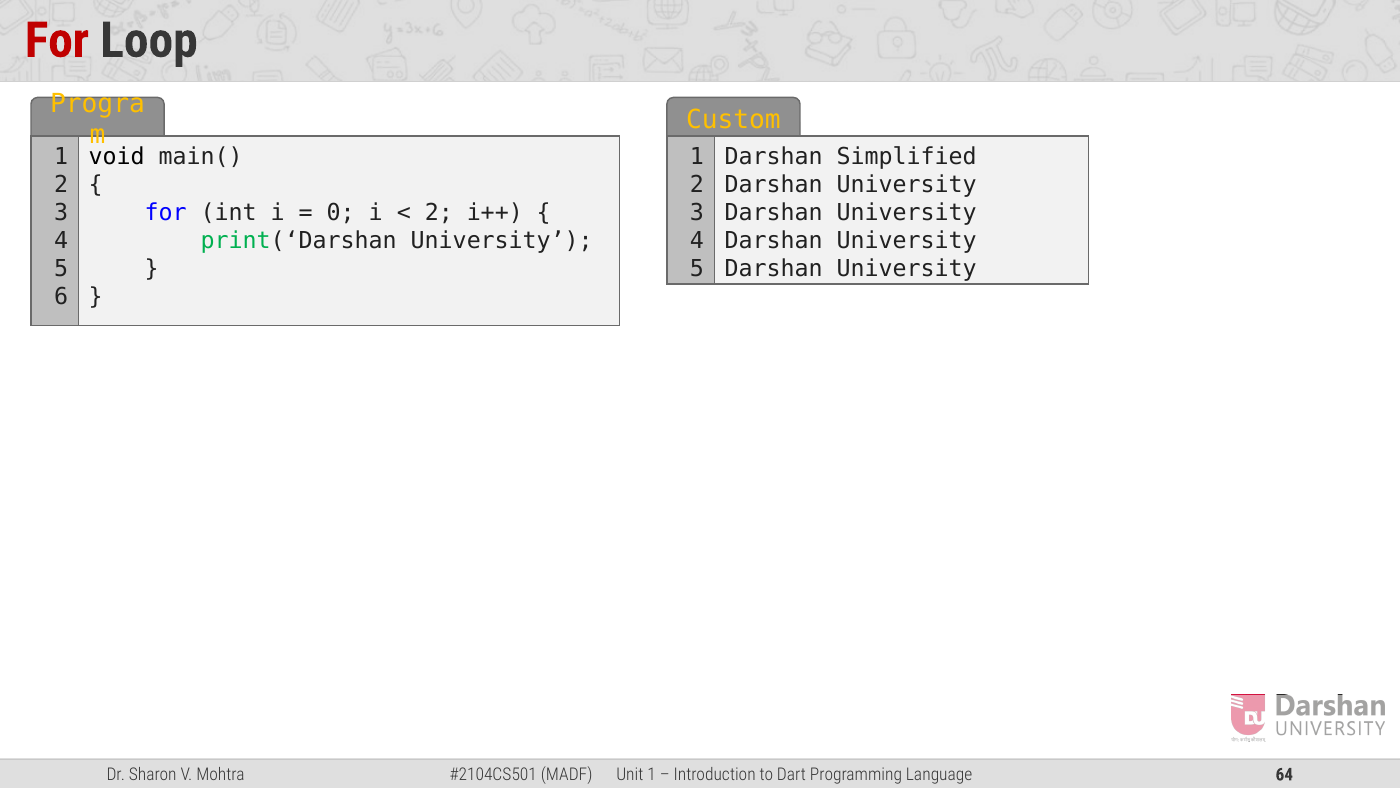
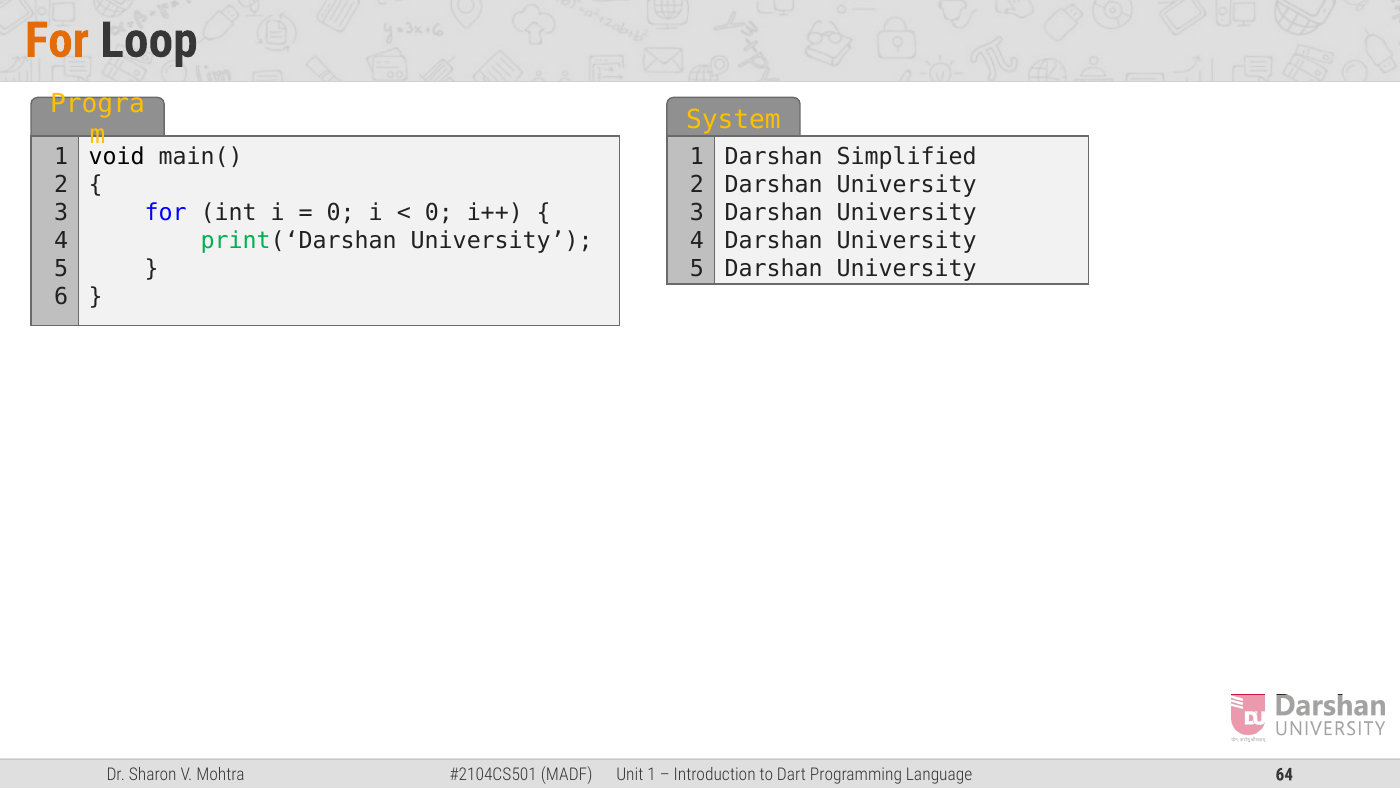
For colour: red -> orange (57, 40)
Custom: Custom -> System (733, 119)
2: 2 -> 0 (439, 213)
